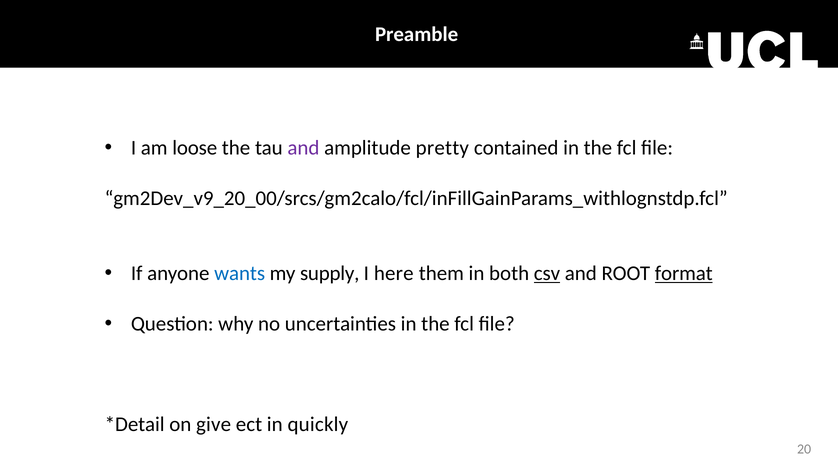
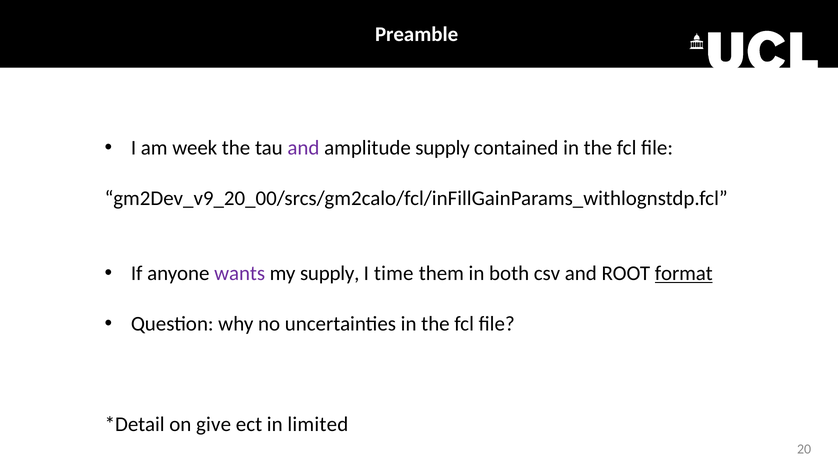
loose: loose -> week (195, 148)
amplitude pretty: pretty -> supply (443, 148)
wants colour: blue -> purple (240, 274)
here: here -> time (394, 274)
csv underline: present -> none (547, 274)
quickly: quickly -> limited (318, 425)
